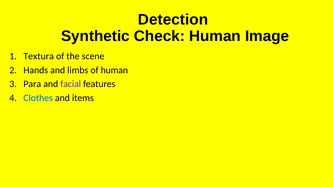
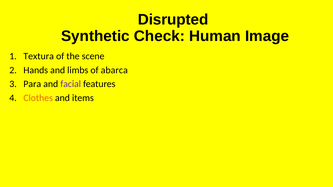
Detection: Detection -> Disrupted (173, 20)
of human: human -> abarca (114, 70)
Clothes colour: blue -> orange (38, 98)
